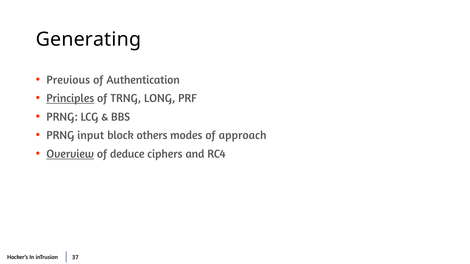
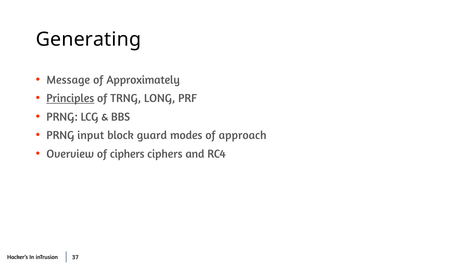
Previous: Previous -> Message (68, 80)
Authentication: Authentication -> Approximately (143, 80)
others: others -> guard (152, 136)
Overview underline: present -> none (70, 154)
of deduce: deduce -> ciphers (127, 154)
